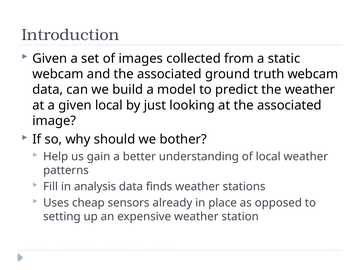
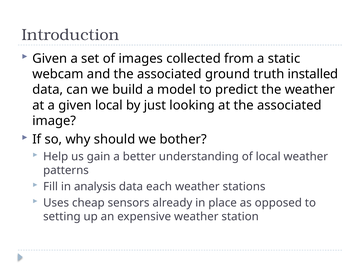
truth webcam: webcam -> installed (313, 74)
finds: finds -> each (159, 187)
